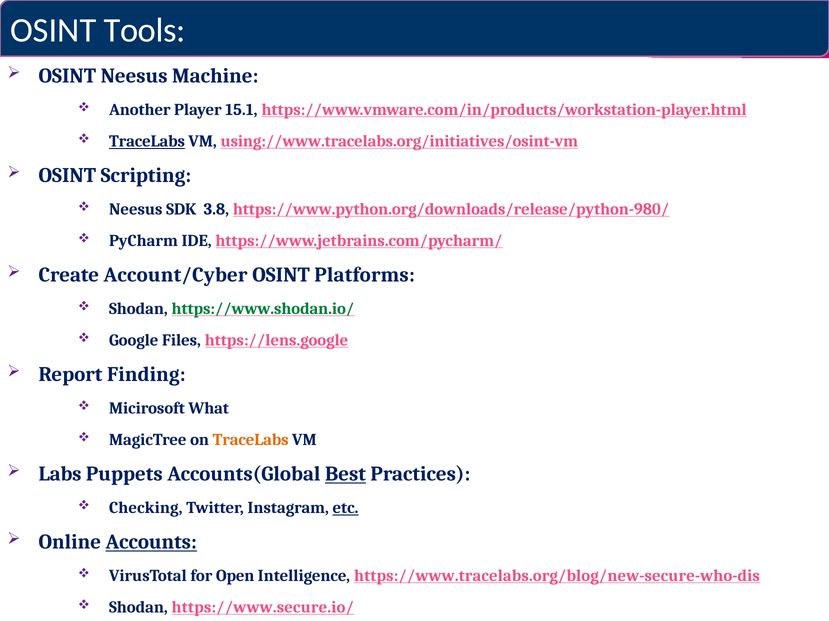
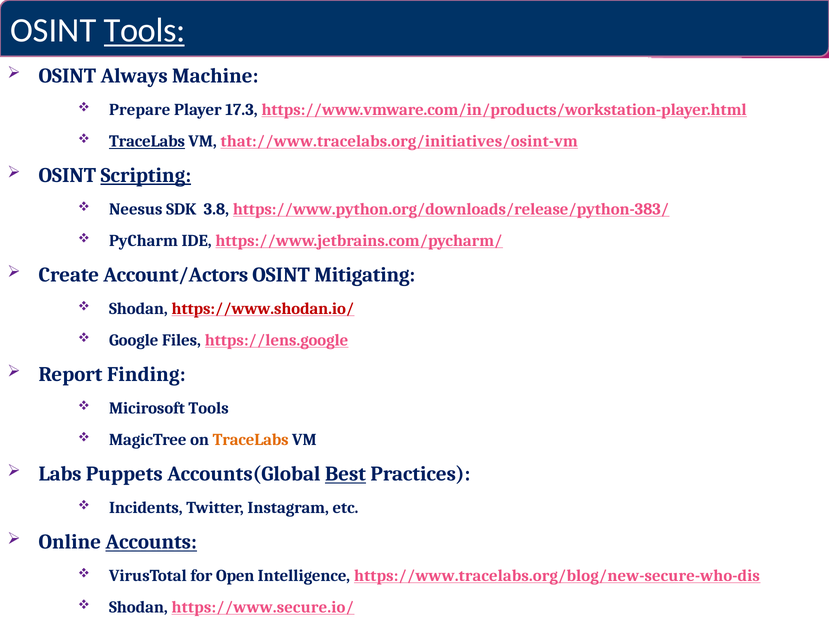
Tools underline: none -> present (145, 31)
OSINT Neesus: Neesus -> Always (134, 76)
Another: Another -> Prepare (140, 110)
15.1: 15.1 -> 17.3 (242, 110)
using://www.tracelabs.org/initiatives/osint-vm: using://www.tracelabs.org/initiatives/osint-vm -> that://www.tracelabs.org/initiatives/osint-vm (399, 141)
Scripting underline: none -> present (146, 176)
https://www.python.org/downloads/release/python-980/: https://www.python.org/downloads/release/python-980/ -> https://www.python.org/downloads/release/python-383/ (451, 209)
Account/Cyber: Account/Cyber -> Account/Actors (176, 275)
Platforms: Platforms -> Mitigating (365, 275)
https://www.shodan.io/ colour: green -> red (263, 309)
Micirosoft What: What -> Tools (209, 409)
Checking: Checking -> Incidents (146, 508)
etc underline: present -> none (346, 508)
